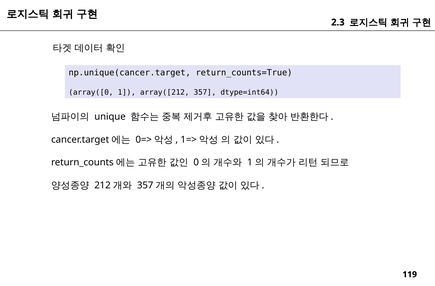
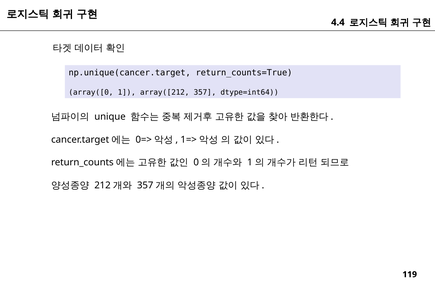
2.3: 2.3 -> 4.4 (338, 22)
